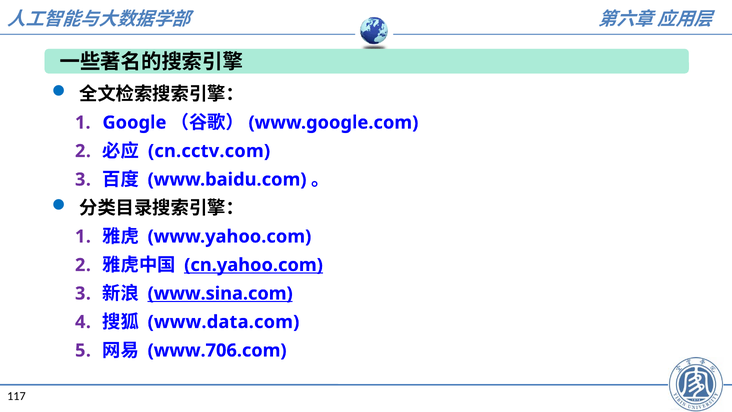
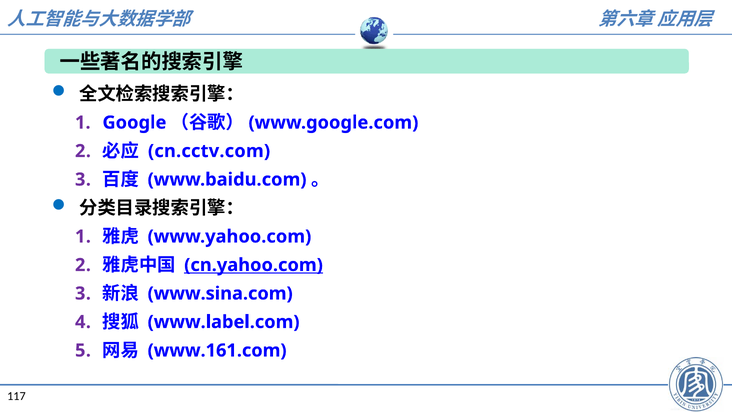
www.sina.com underline: present -> none (220, 293)
www.data.com: www.data.com -> www.label.com (224, 322)
www.706.com: www.706.com -> www.161.com (217, 350)
